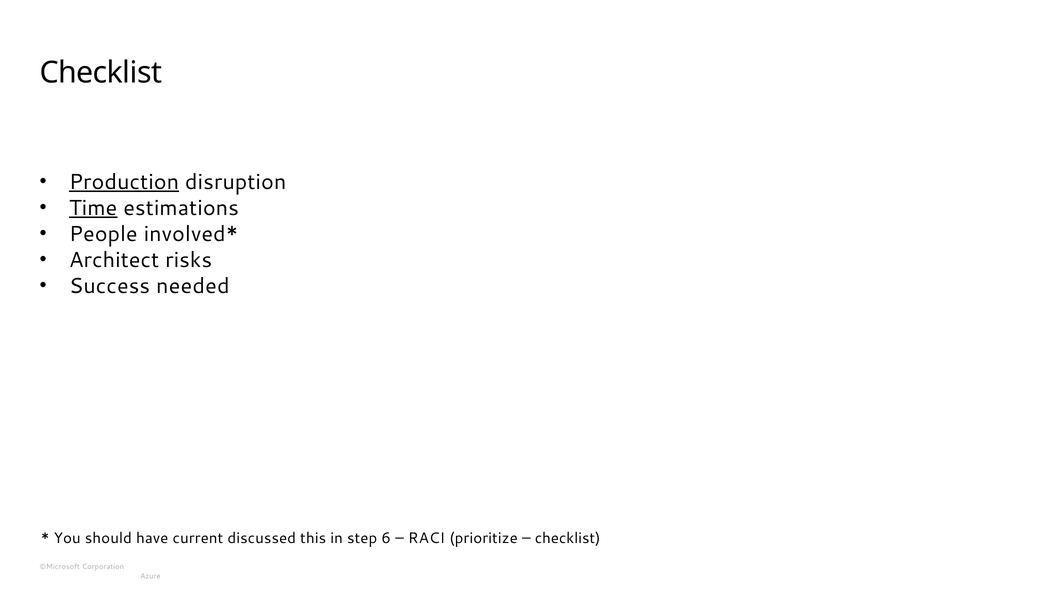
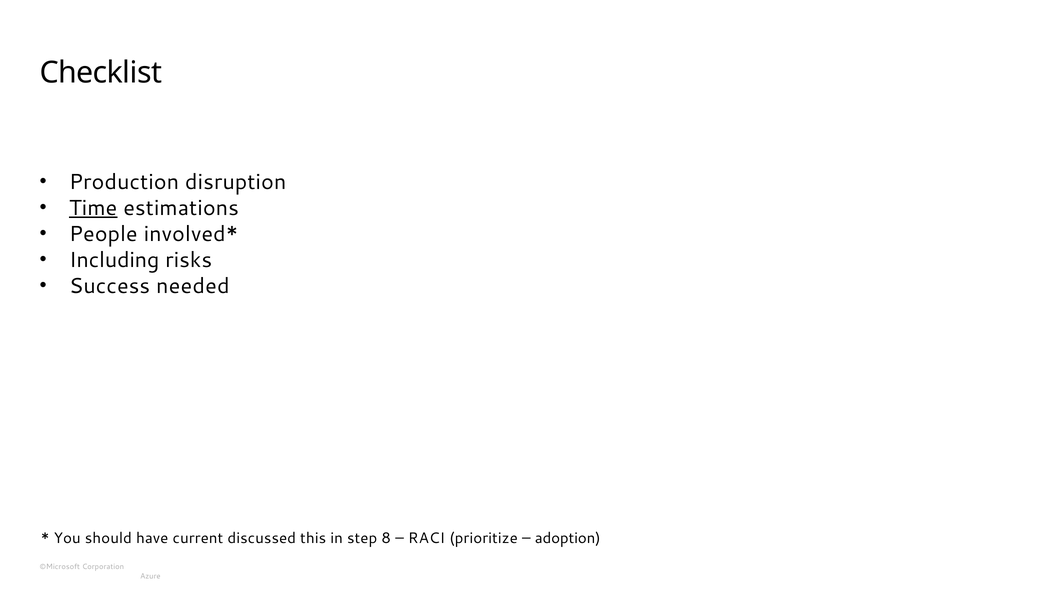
Production underline: present -> none (124, 182)
Architect: Architect -> Including (114, 260)
6: 6 -> 8 (386, 538)
checklist: checklist -> adoption (568, 538)
